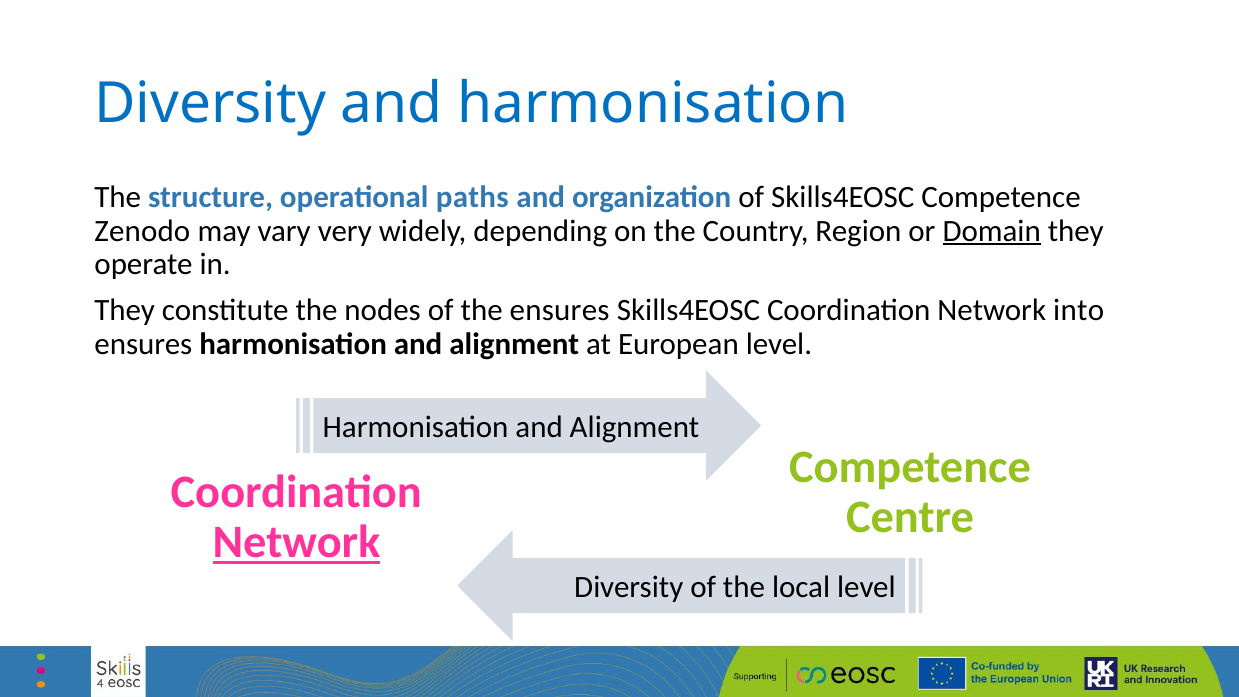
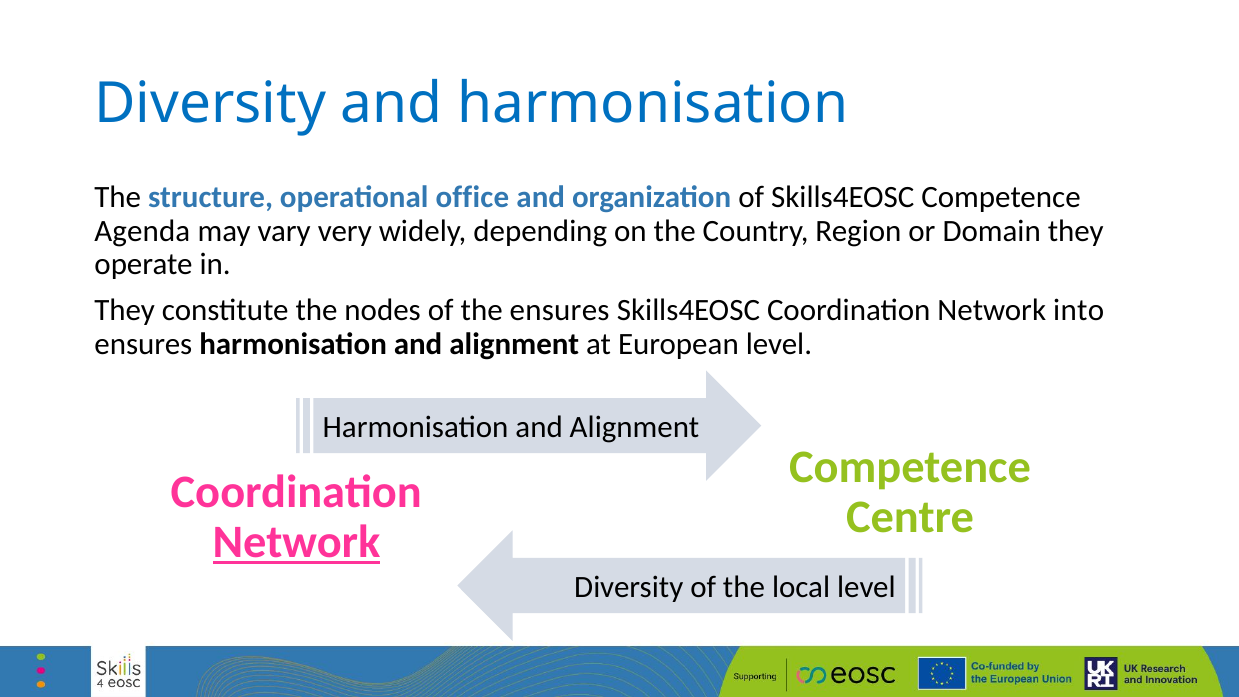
paths: paths -> office (472, 197)
Zenodo: Zenodo -> Agenda (142, 231)
Domain underline: present -> none (992, 231)
